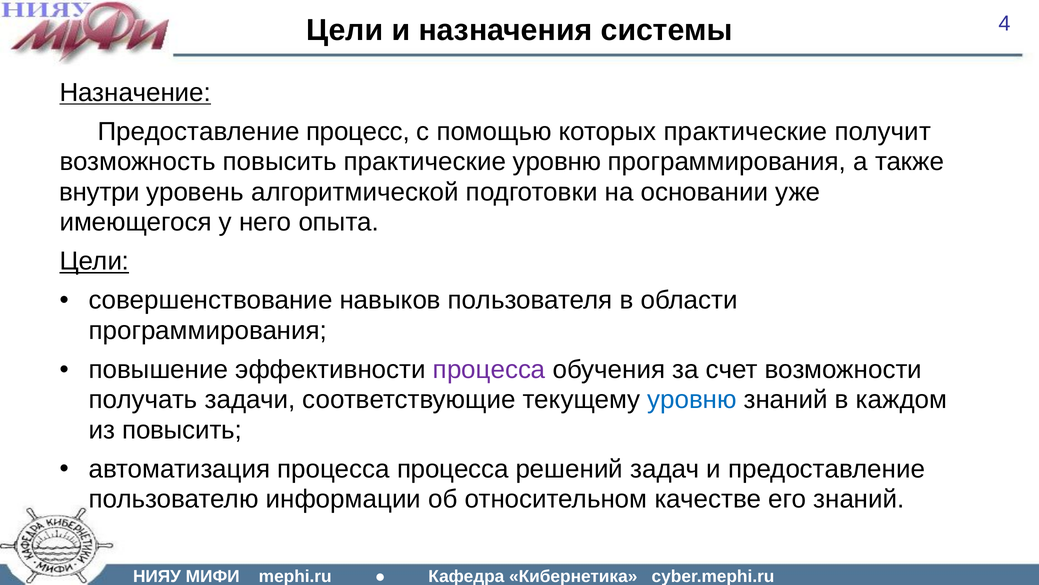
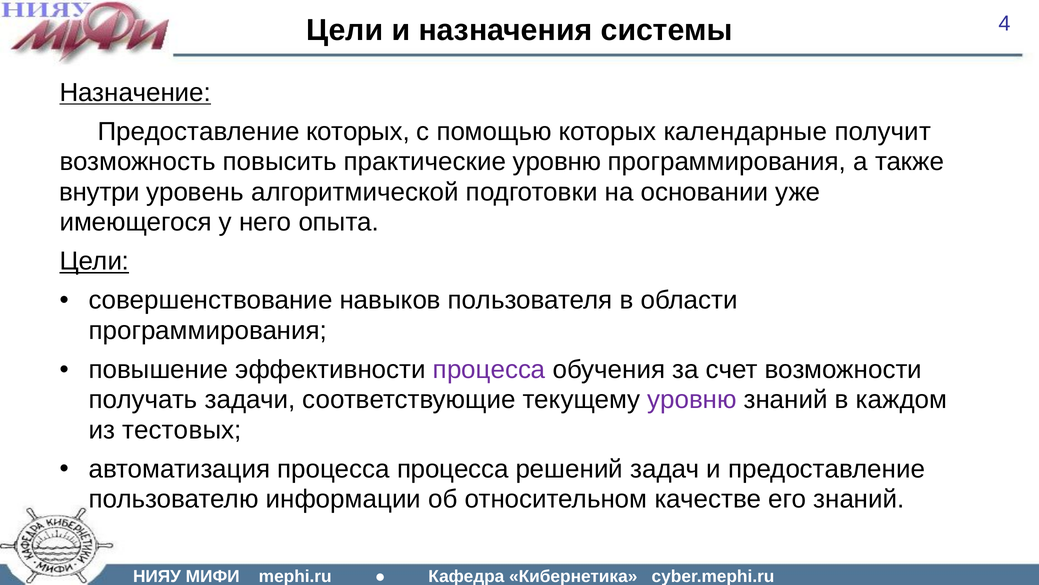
Предоставление процесс: процесс -> которых (358, 131)
которых практические: практические -> календарные (746, 131)
уровню colour: blue -> purple (692, 399)
из повысить: повысить -> тестовых (182, 430)
